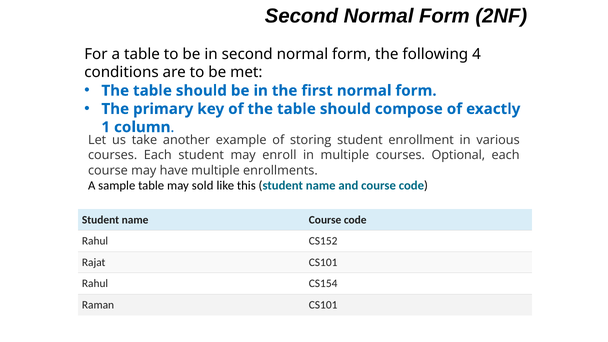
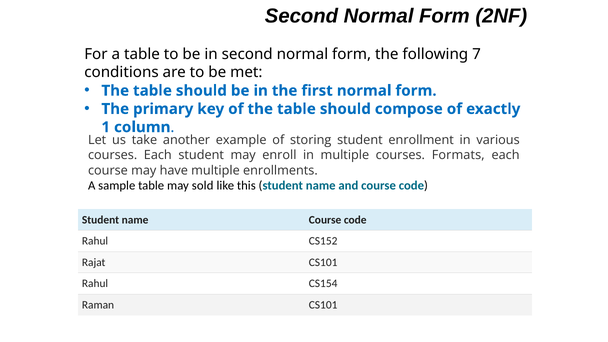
4: 4 -> 7 (477, 54)
Optional: Optional -> Formats (458, 155)
